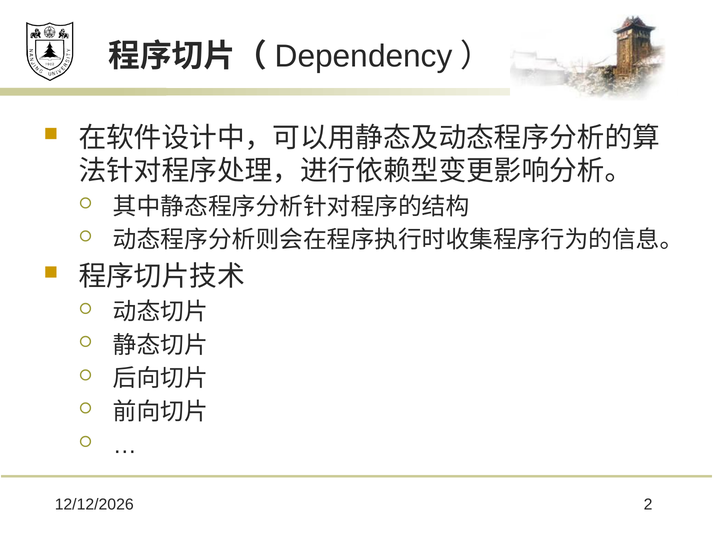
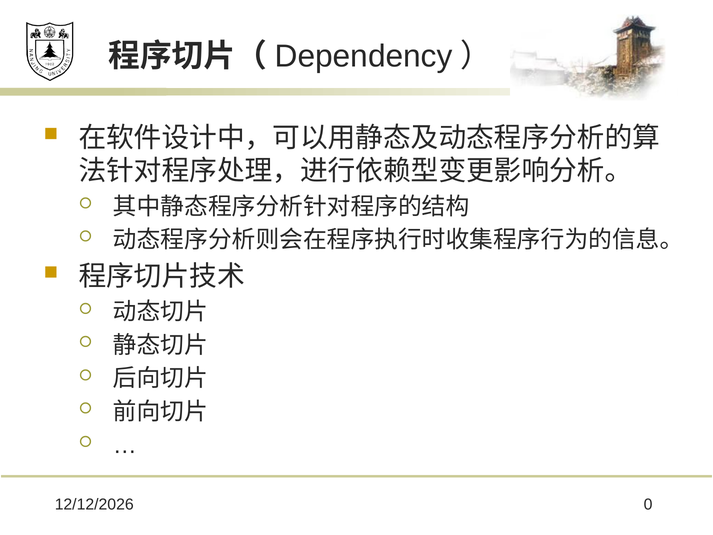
2: 2 -> 0 (648, 504)
